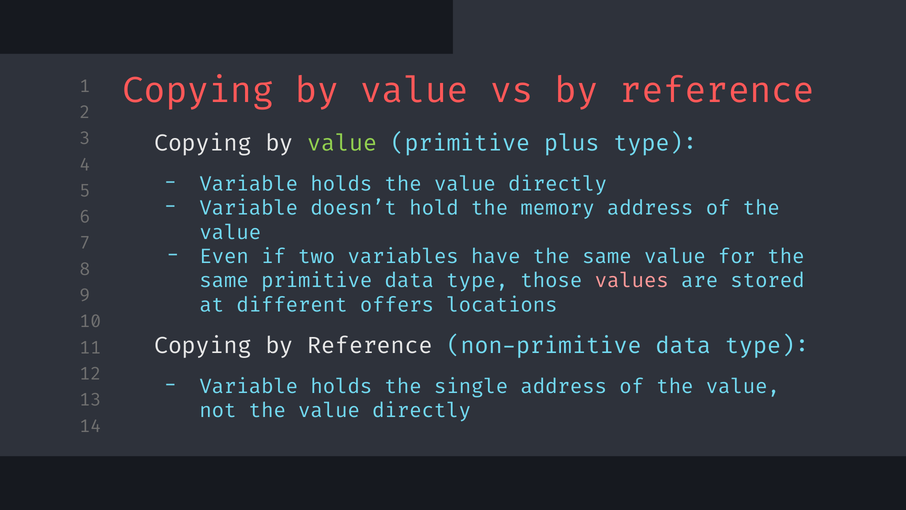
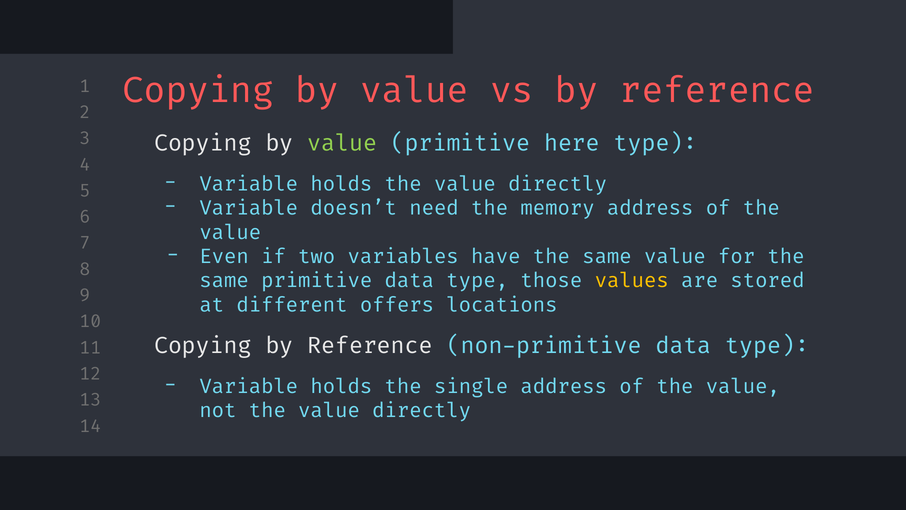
plus: plus -> here (572, 143)
hold: hold -> need (434, 208)
values colour: pink -> yellow (632, 280)
